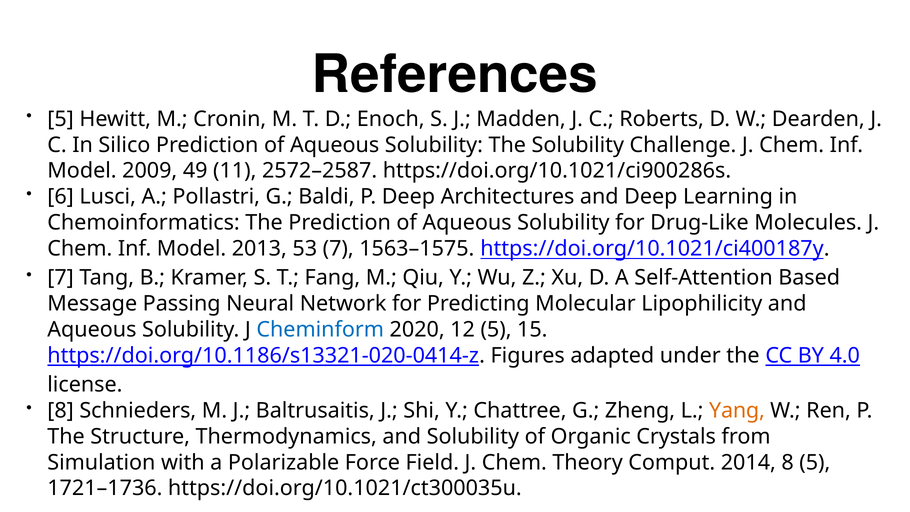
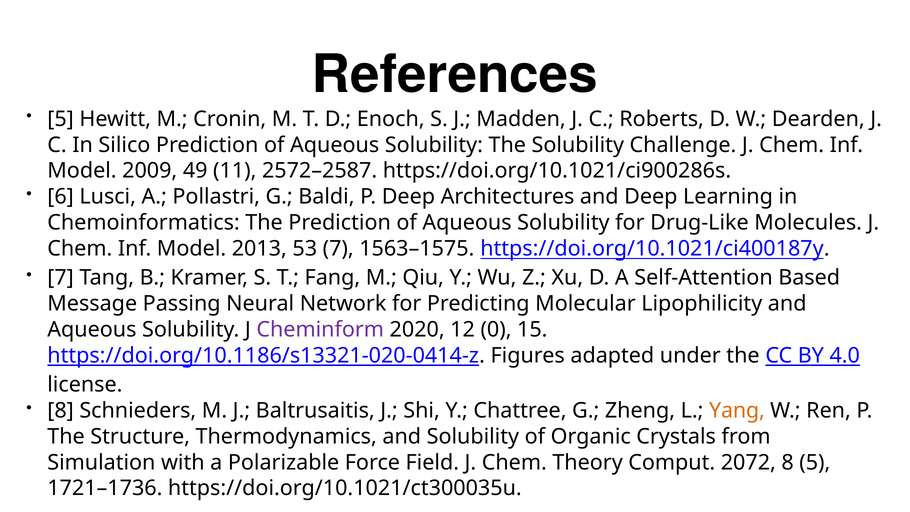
Cheminform colour: blue -> purple (320, 330)
12 5: 5 -> 0 (496, 330)
2014: 2014 -> 2072 (748, 462)
